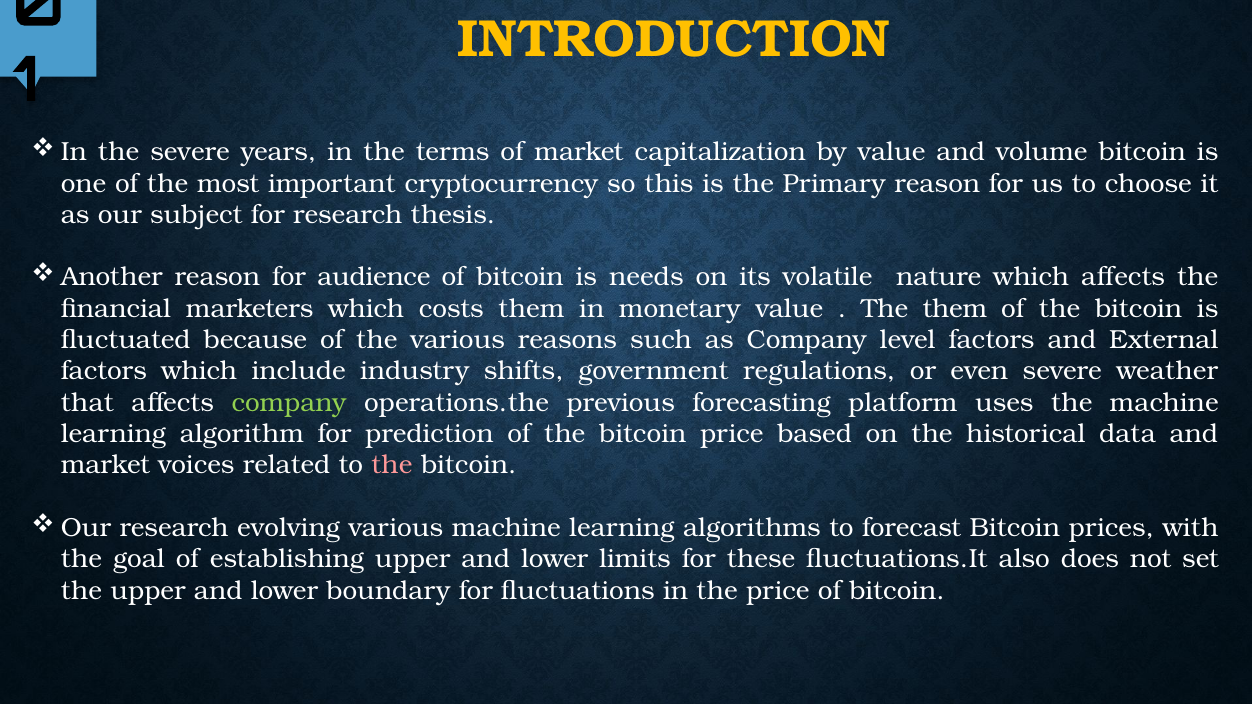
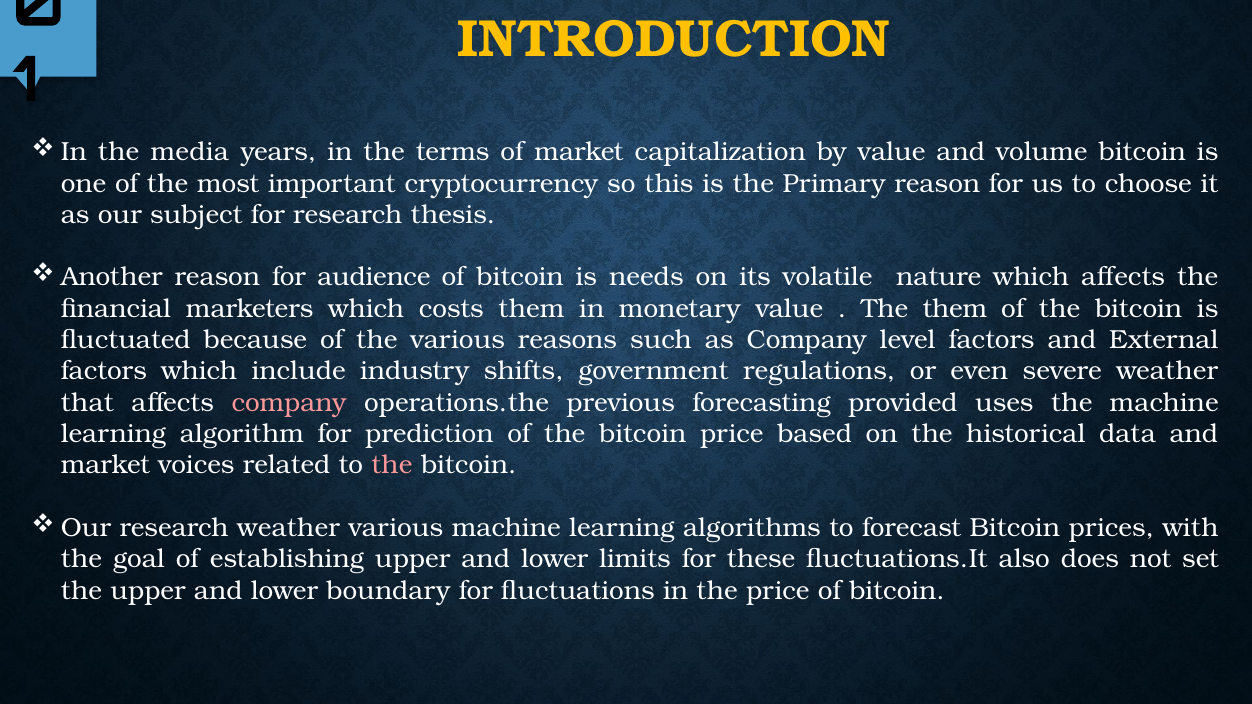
the severe: severe -> media (190, 152)
company colour: light green -> pink (289, 403)
platform: platform -> provided (903, 403)
research evolving: evolving -> weather (289, 528)
